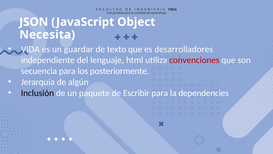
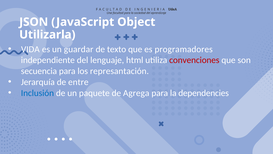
Necesita: Necesita -> Utilizarla (47, 35)
desarrolladores: desarrolladores -> programadores (184, 49)
posteriormente: posteriormente -> represantación (119, 71)
algún: algún -> entre (78, 82)
Inclusión colour: black -> blue (37, 93)
Escribir: Escribir -> Agrega (136, 93)
